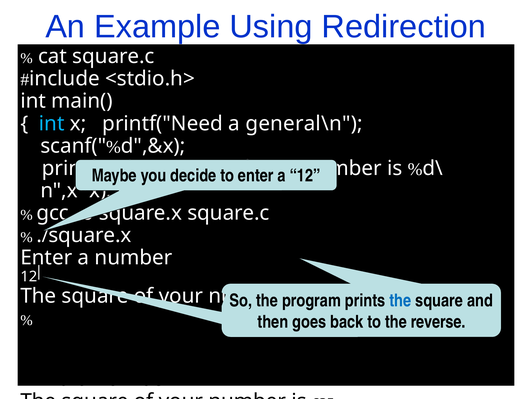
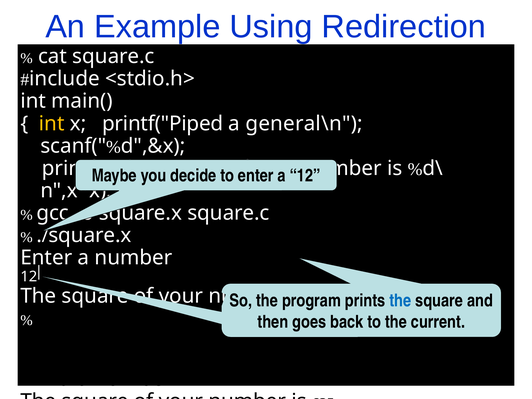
int colour: light blue -> yellow (52, 124)
printf("Need: printf("Need -> printf("Piped (163, 124)
reverse: reverse -> current (438, 322)
